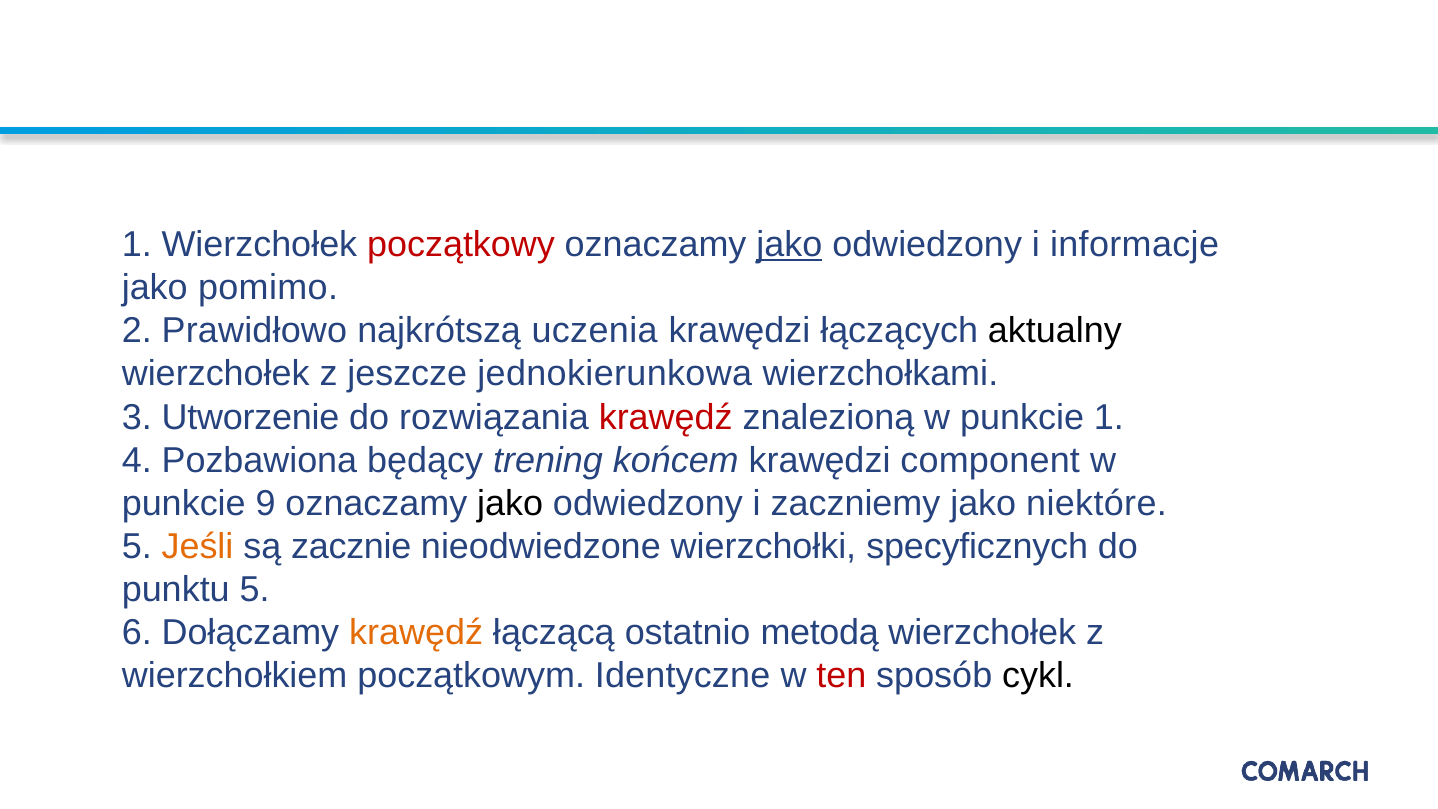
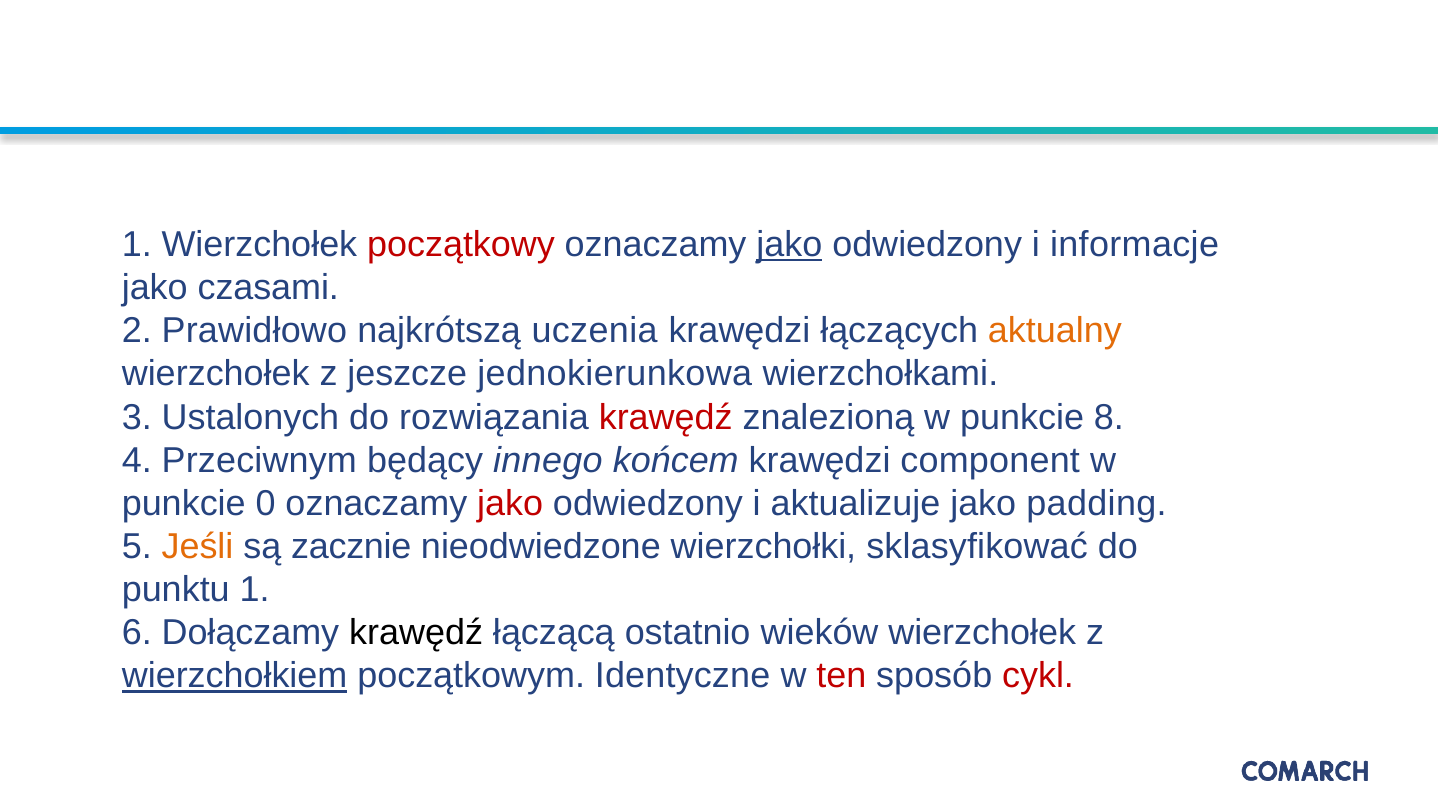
pomimo: pomimo -> czasami (268, 288)
aktualny colour: black -> orange (1055, 331)
Utworzenie: Utworzenie -> Ustalonych (250, 417)
punkcie 1: 1 -> 8 (1109, 417)
Pozbawiona: Pozbawiona -> Przeciwnym (259, 460)
trening: trening -> innego (548, 460)
9: 9 -> 0 (266, 503)
jako colour: black -> red (510, 503)
zaczniemy: zaczniemy -> aktualizuje (856, 503)
niektóre: niektóre -> padding (1097, 503)
specyficznych: specyficznych -> sklasyfikować (977, 547)
punktu 5: 5 -> 1 (255, 590)
krawędź colour: orange -> black (416, 633)
metodą: metodą -> wieków (820, 633)
wierzchołkiem underline: none -> present (235, 676)
cykl colour: black -> red (1038, 676)
